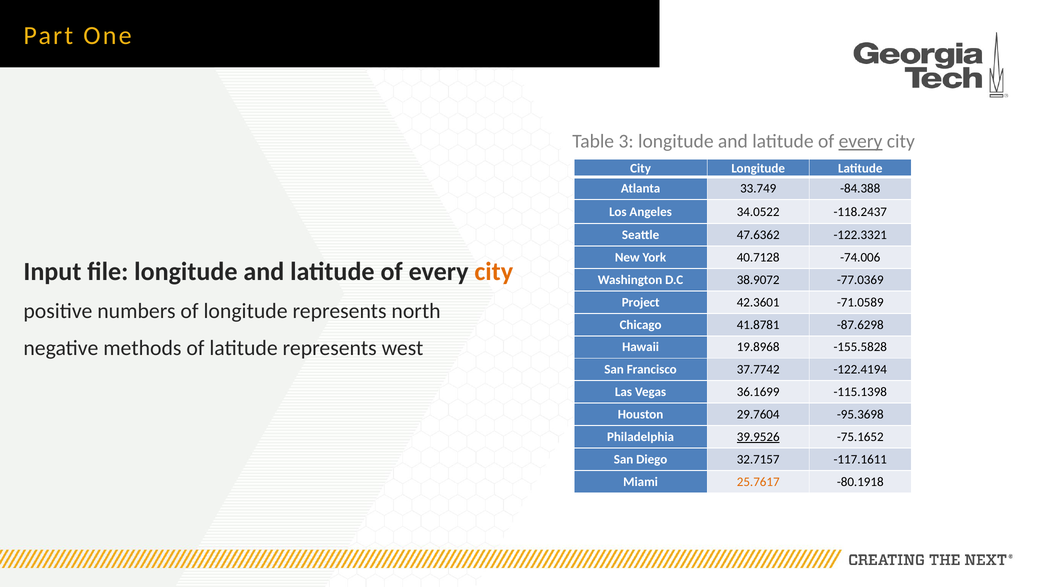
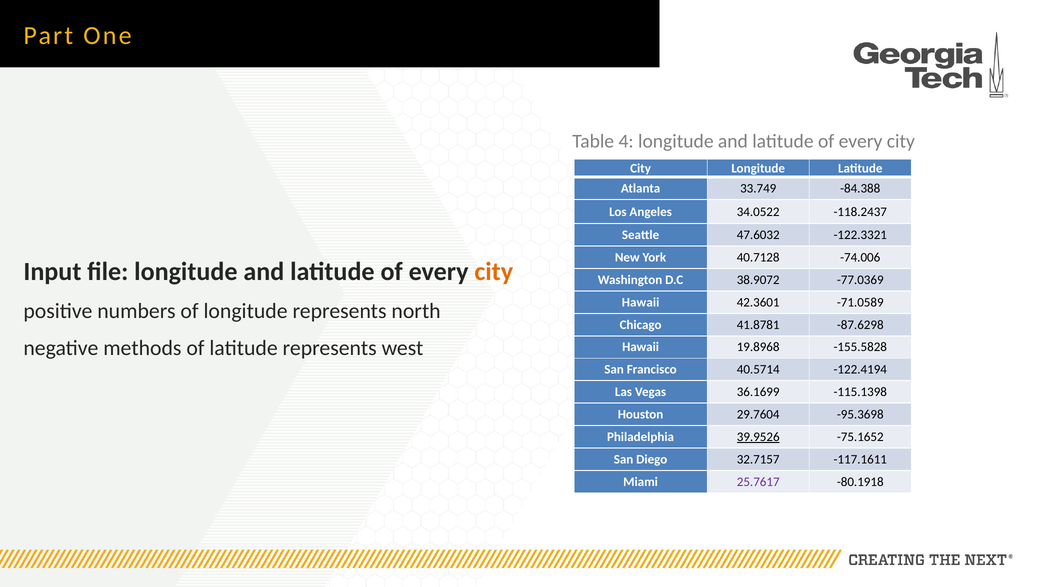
3: 3 -> 4 (626, 141)
every underline: present -> none (861, 141)
47.6362: 47.6362 -> 47.6032 (758, 235)
Project: Project -> Hawaii (641, 302)
37.7742: 37.7742 -> 40.5714 (758, 369)
25.7617 colour: orange -> purple (758, 482)
